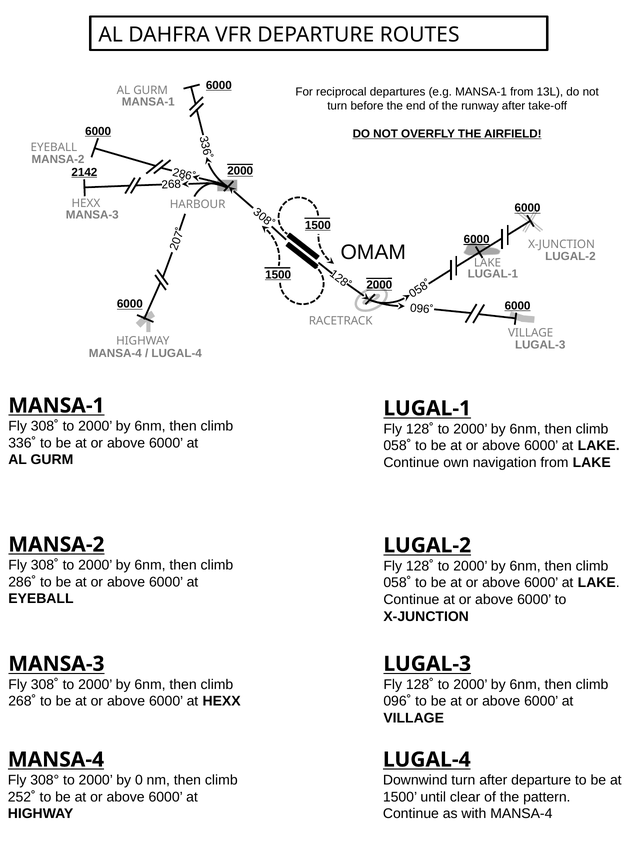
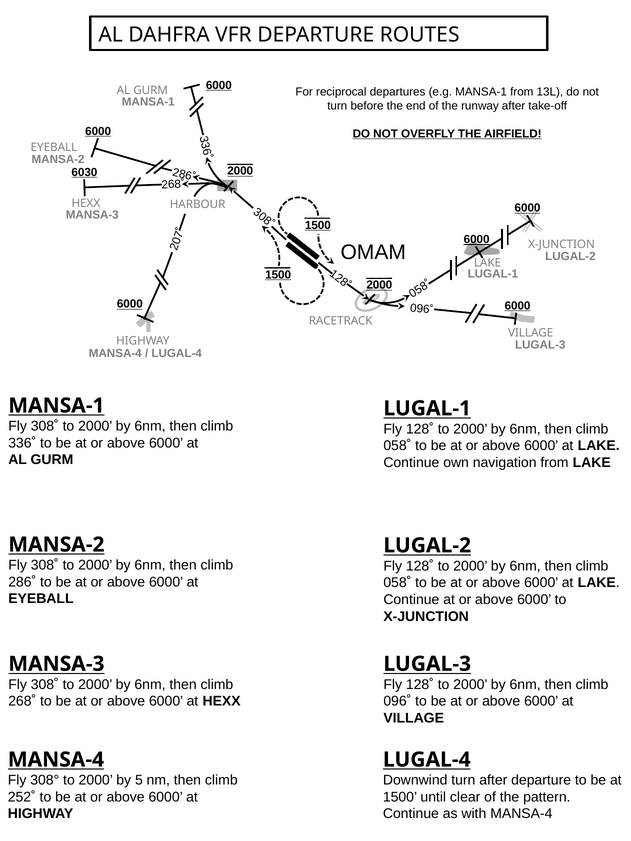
2142: 2142 -> 6030 (84, 172)
by 0: 0 -> 5 (139, 780)
